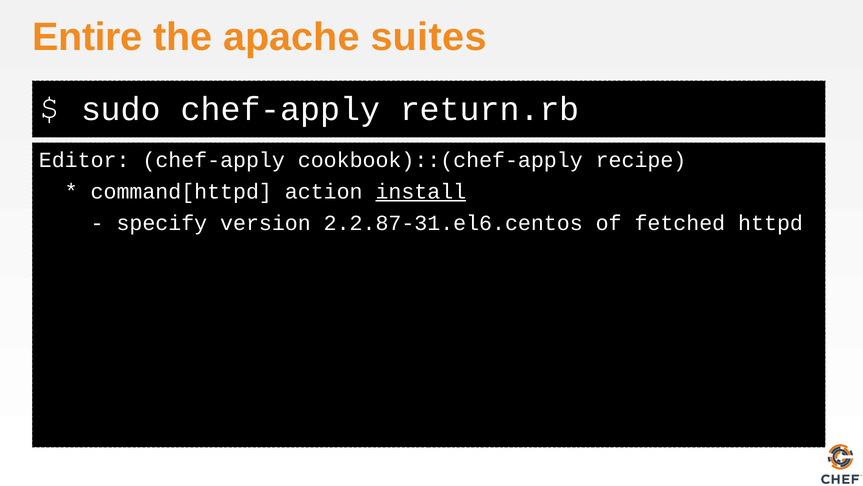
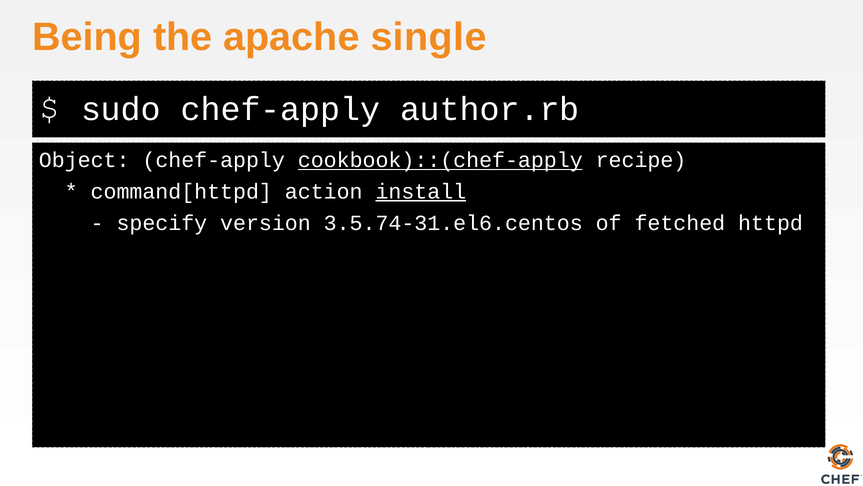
Entire: Entire -> Being (87, 37)
suites: suites -> single (429, 37)
return.rb: return.rb -> author.rb (490, 109)
Editor: Editor -> Object (84, 160)
cookbook)::(chef-apply underline: none -> present (440, 160)
2.2.87-31.el6.centos: 2.2.87-31.el6.centos -> 3.5.74-31.el6.centos (453, 223)
